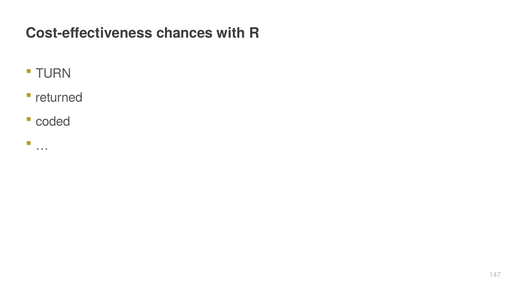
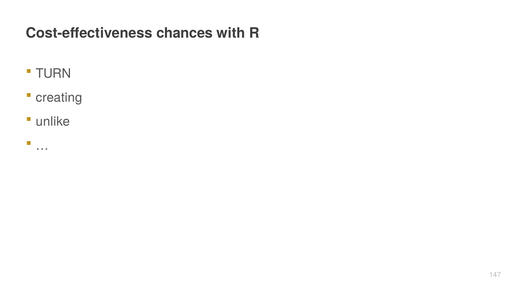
returned: returned -> creating (59, 97)
coded: coded -> unlike (53, 122)
